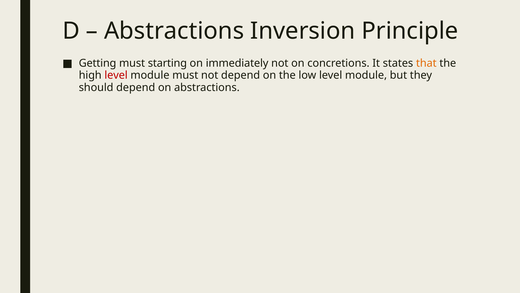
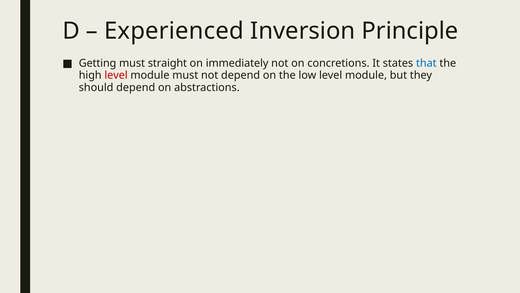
Abstractions: Abstractions -> Experienced (174, 31)
starting: starting -> straight (167, 63)
that colour: orange -> blue (426, 63)
